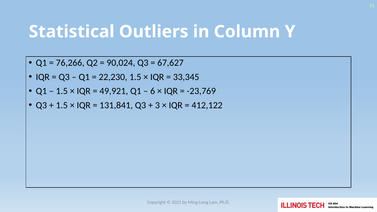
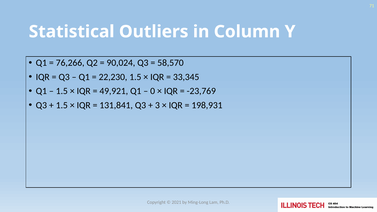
67,627: 67,627 -> 58,570 (170, 63)
6: 6 -> 0 (153, 91)
412,122: 412,122 -> 198,931 (207, 105)
